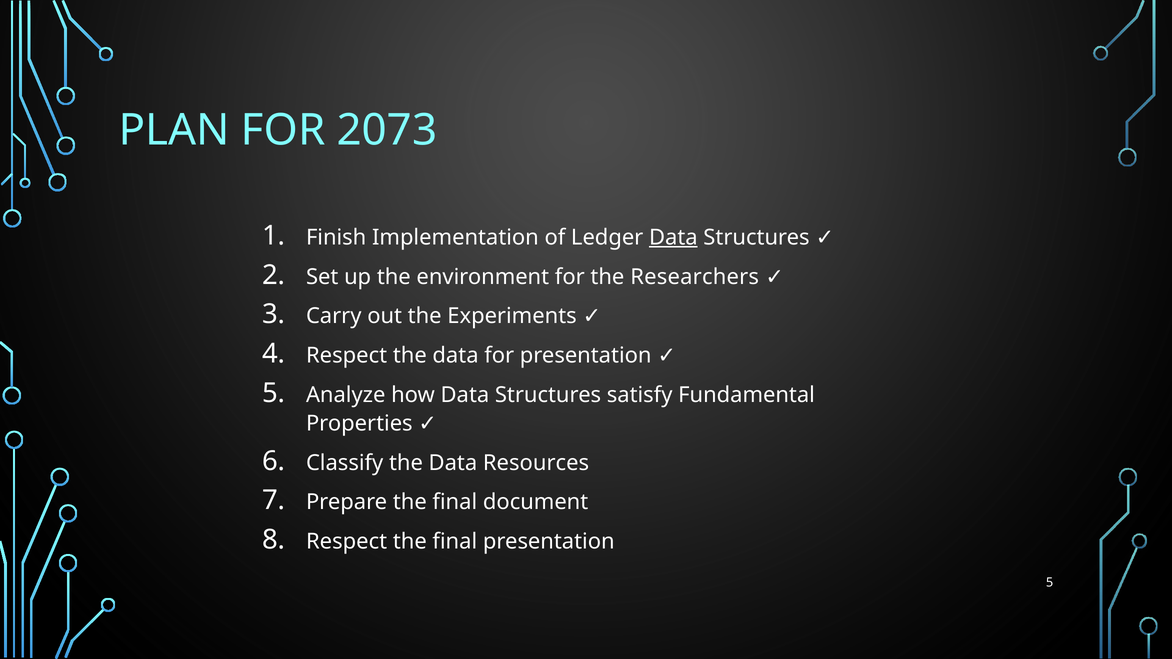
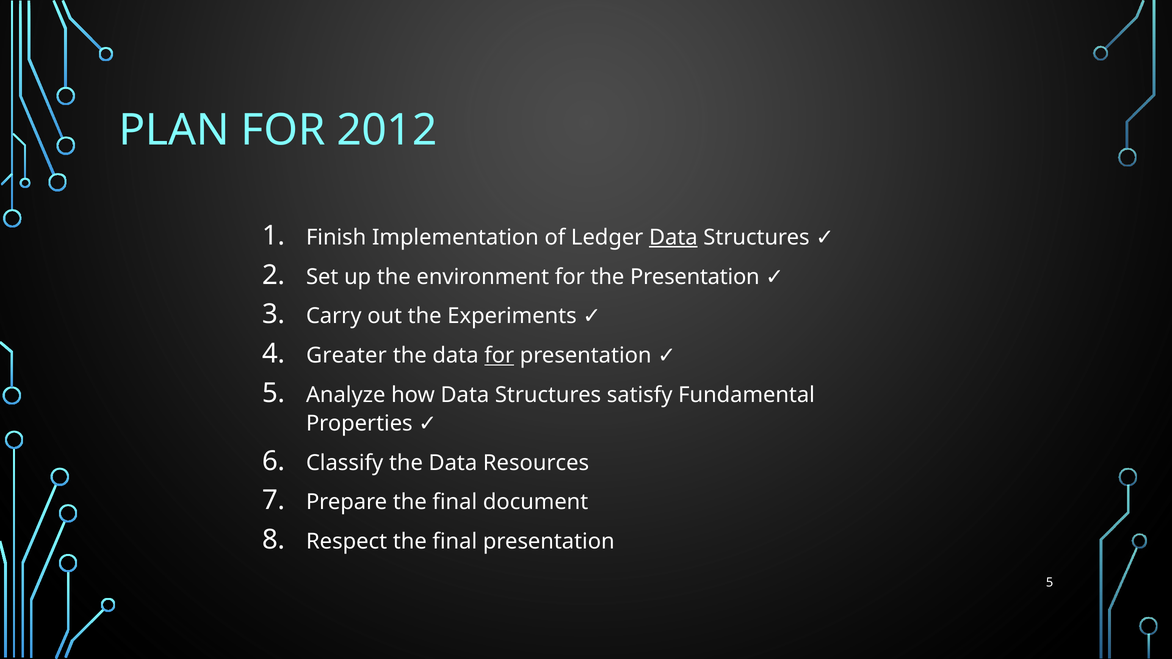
2073: 2073 -> 2012 (387, 130)
the Researchers: Researchers -> Presentation (695, 277)
Respect: Respect -> Greater (346, 356)
for underline: none -> present (499, 356)
